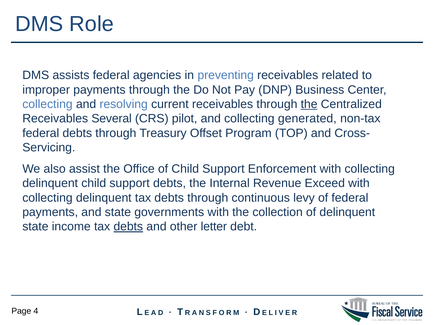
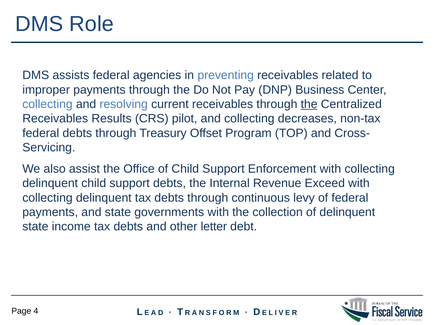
Several: Several -> Results (112, 119)
generated: generated -> decreases (307, 119)
debts underline: present -> none (128, 227)
